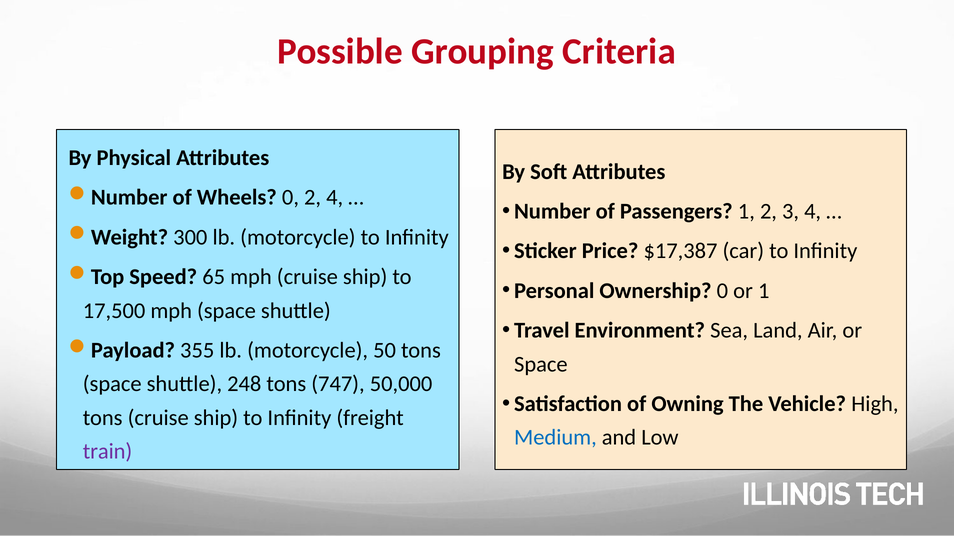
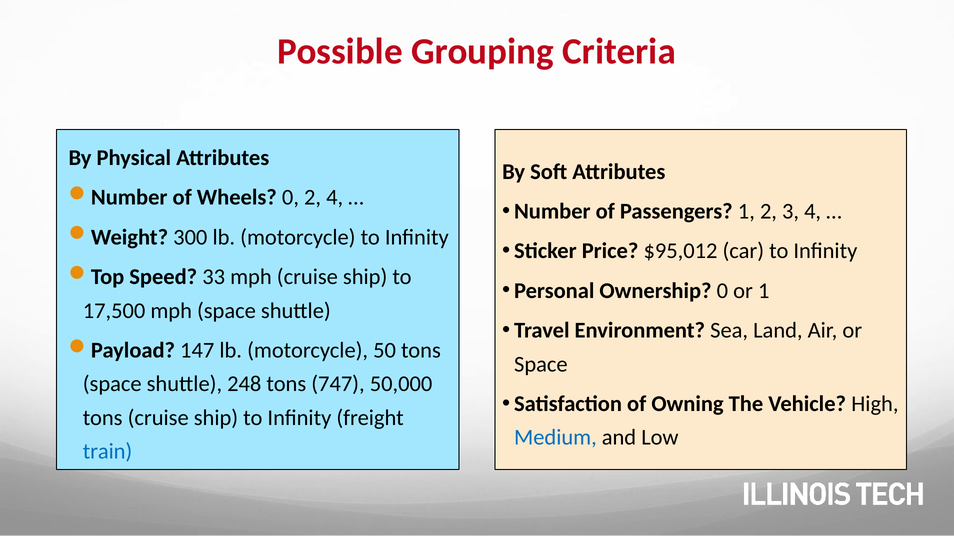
$17,387: $17,387 -> $95,012 (680, 251)
65: 65 -> 33 (214, 277)
355: 355 -> 147 (197, 351)
train colour: purple -> blue (108, 452)
